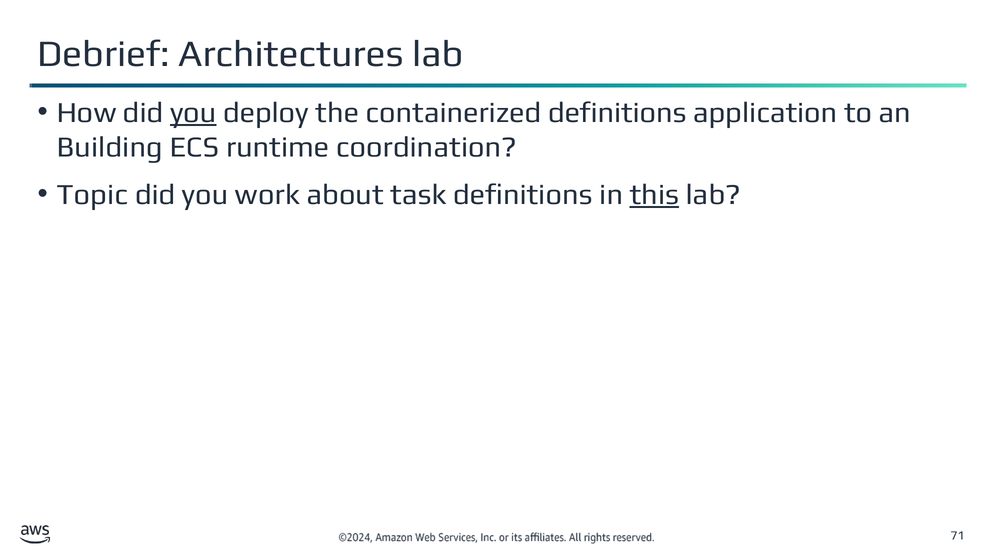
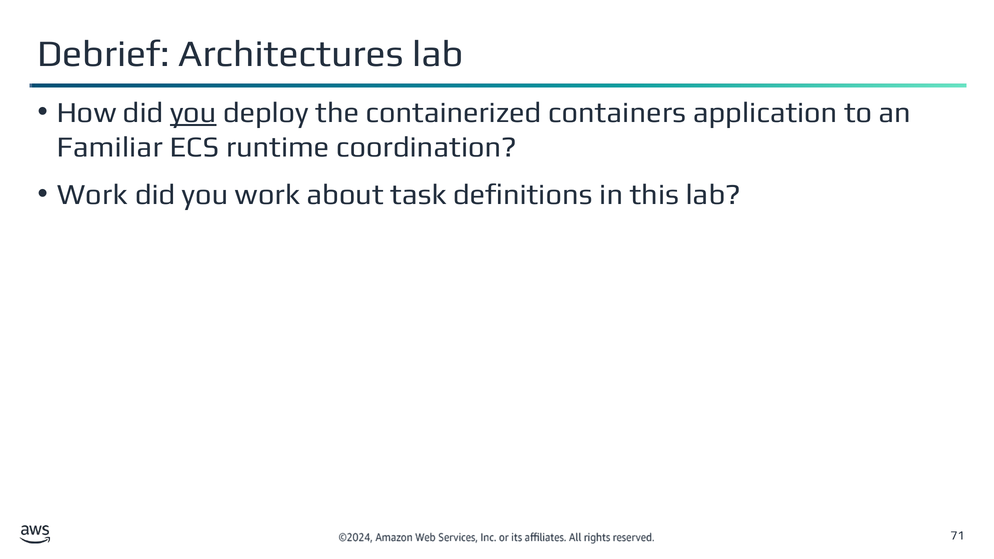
containerized definitions: definitions -> containers (617, 113)
Building: Building -> Familiar (110, 147)
Topic: Topic -> Work (92, 195)
this underline: present -> none (654, 195)
